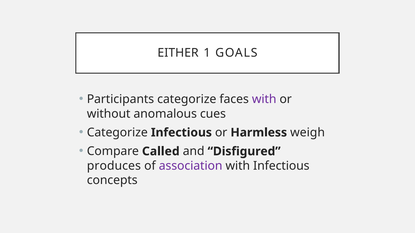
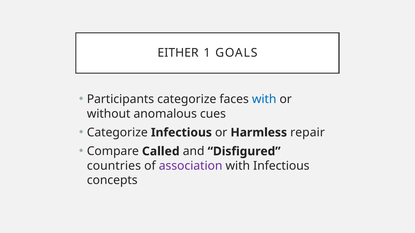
with colour: purple -> blue (264, 99)
weigh: weigh -> repair (308, 133)
produces: produces -> countries (114, 166)
